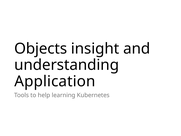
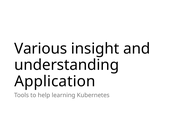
Objects: Objects -> Various (41, 49)
